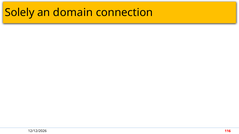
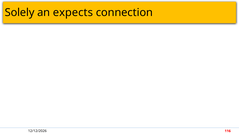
domain: domain -> expects (73, 12)
